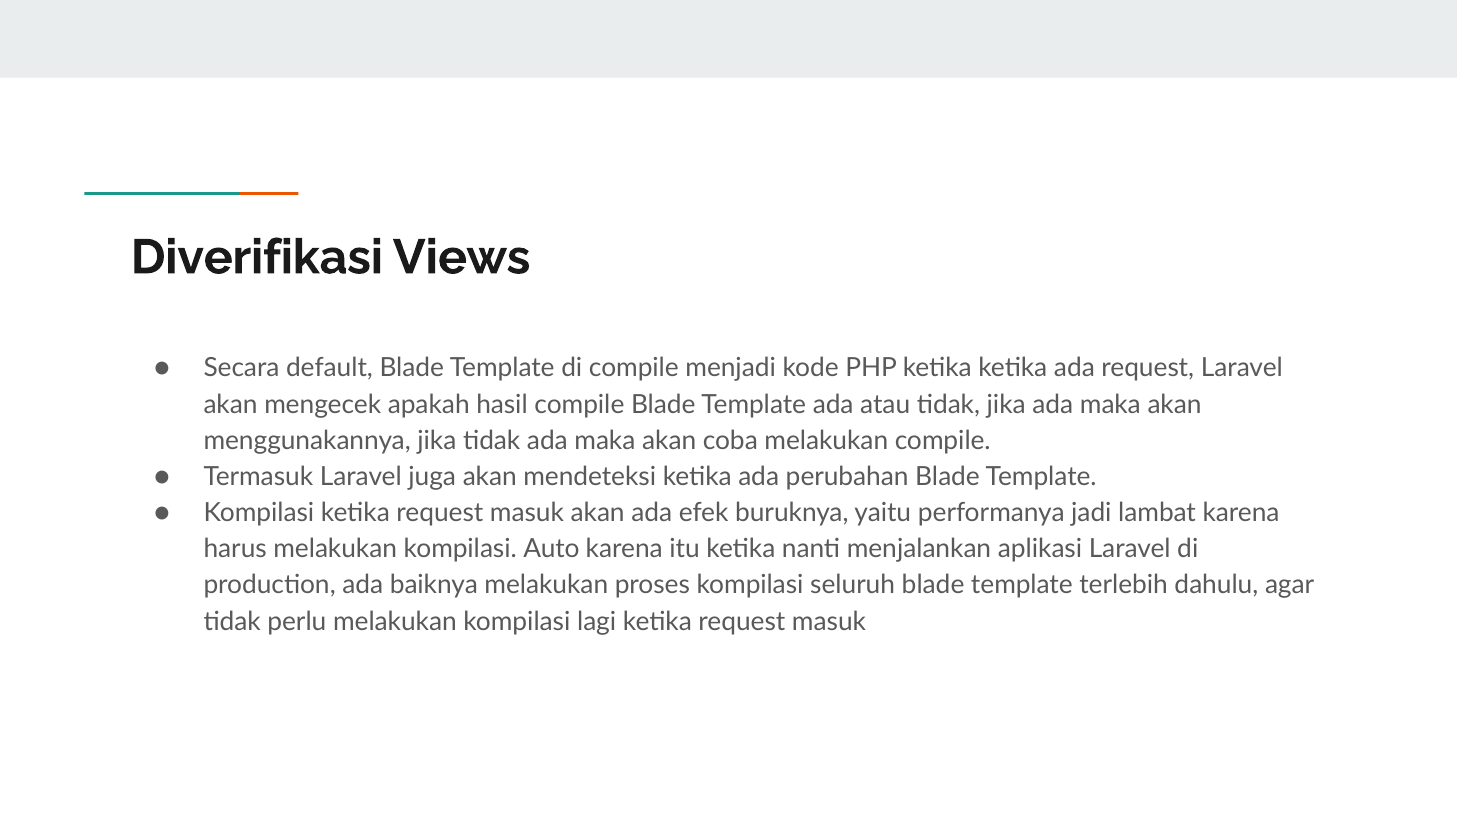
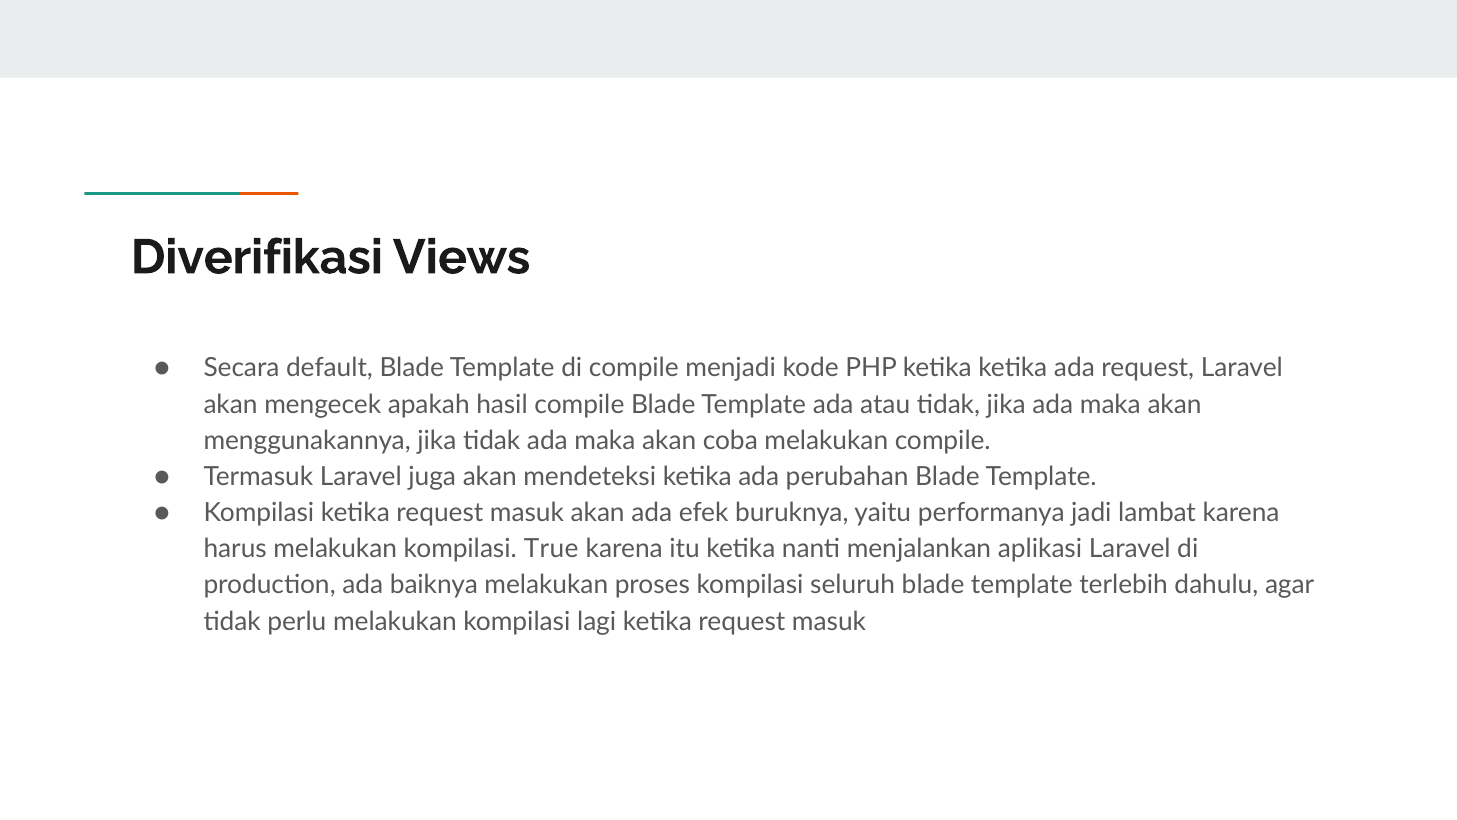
Auto: Auto -> True (551, 549)
